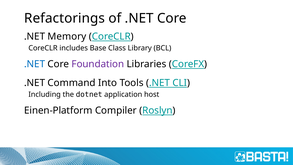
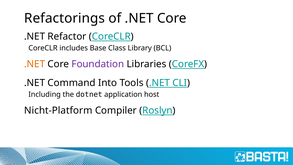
Memory: Memory -> Refactor (67, 36)
.NET colour: blue -> orange (35, 64)
Einen-Platform: Einen-Platform -> Nicht-Platform (58, 110)
